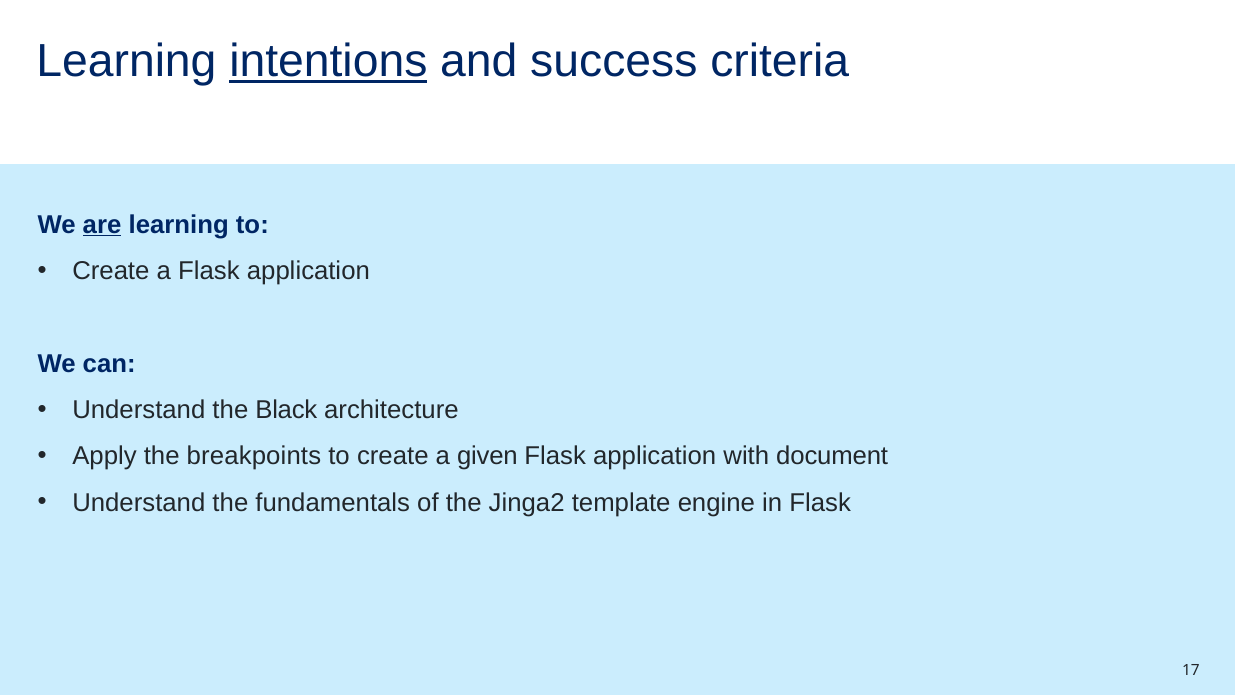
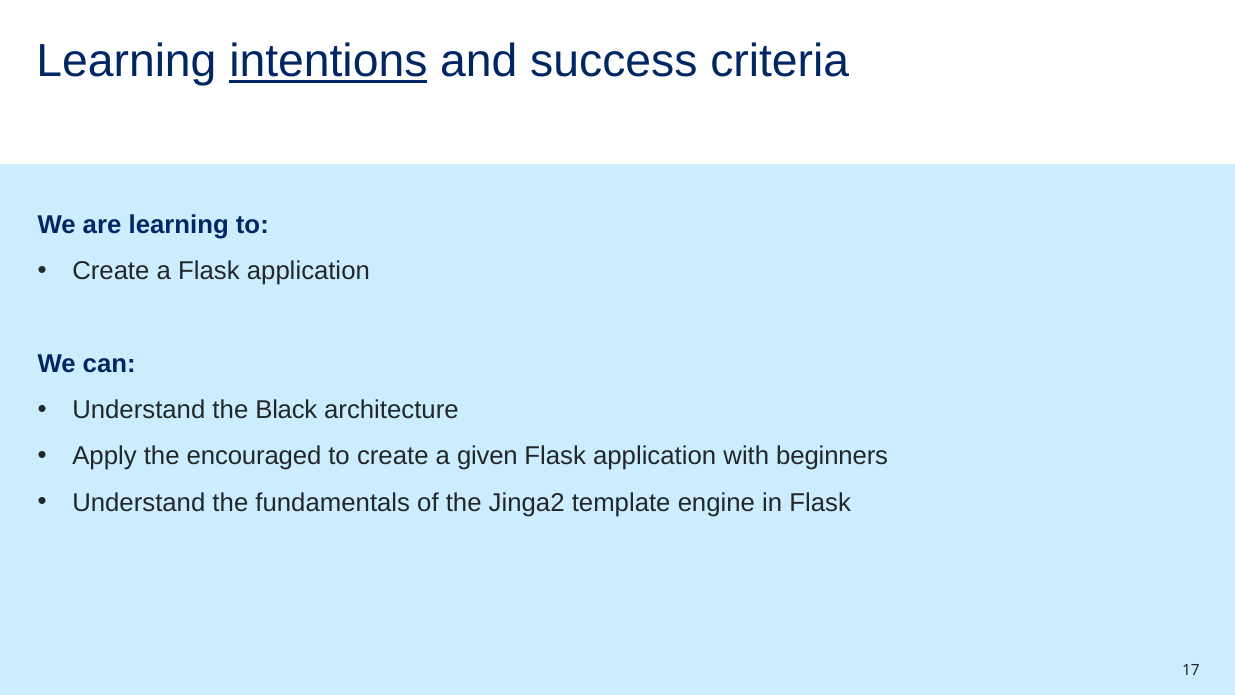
are underline: present -> none (102, 225)
breakpoints: breakpoints -> encouraged (254, 456)
document: document -> beginners (832, 456)
